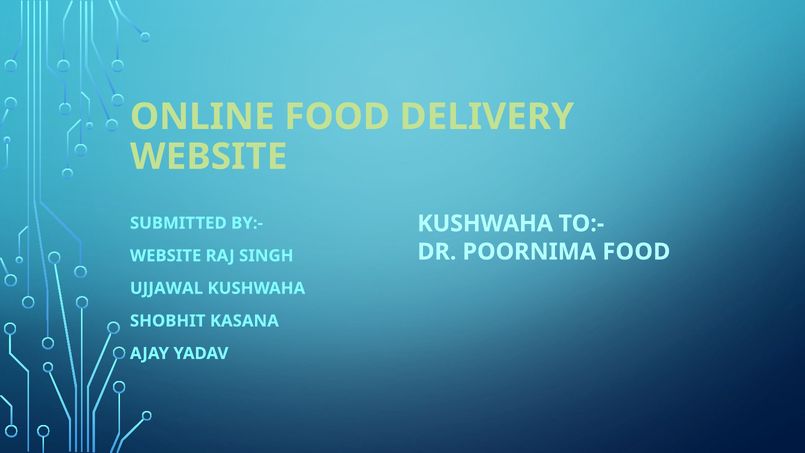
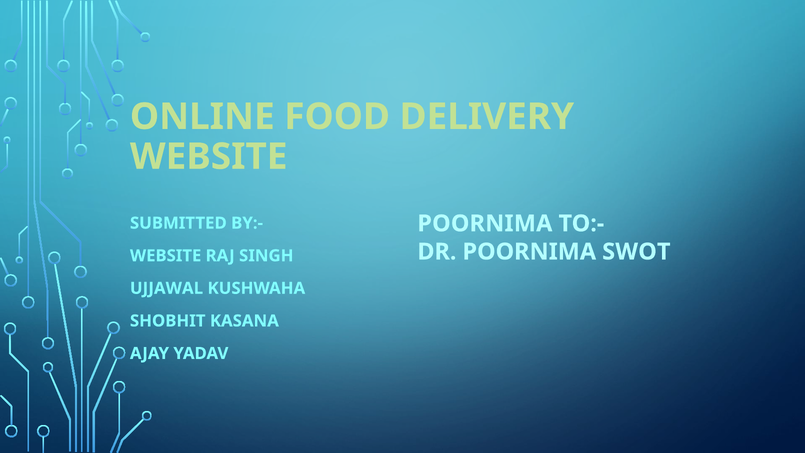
KUSHWAHA: KUSHWAHA -> POORNIMA (485, 223)
POORNIMA FOOD: FOOD -> SWOT (636, 252)
